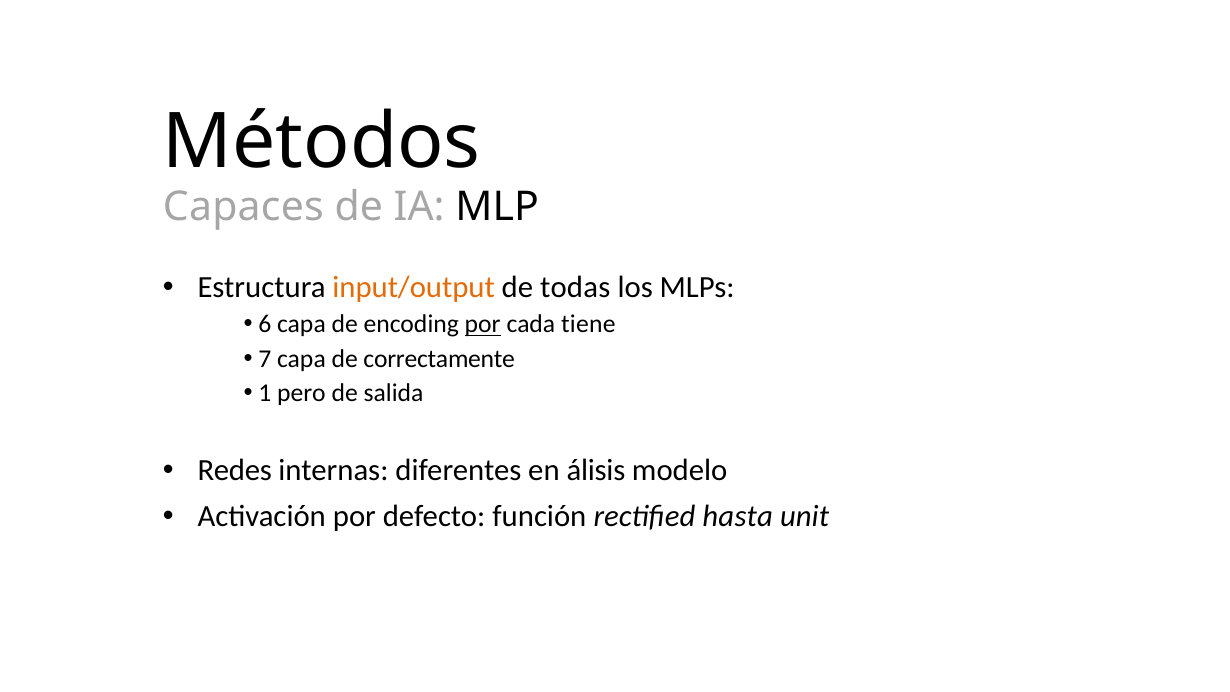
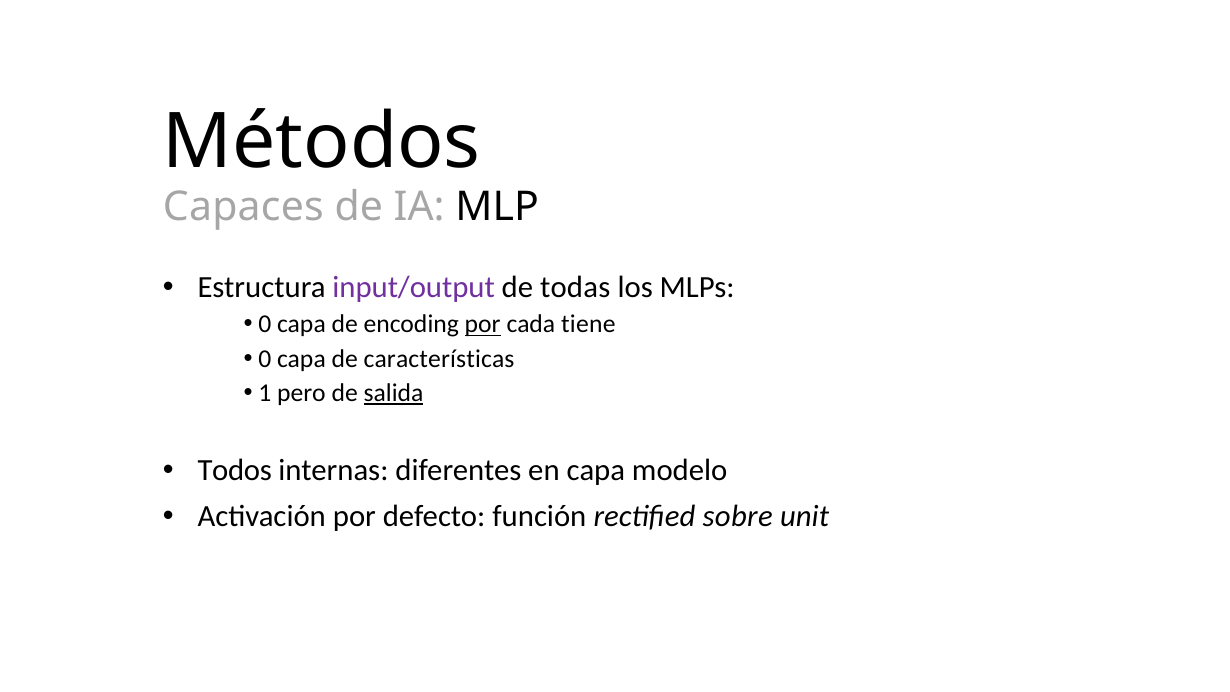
input/output colour: orange -> purple (414, 288)
6: 6 -> 0 (265, 324)
7: 7 -> 0 (265, 359)
correctamente: correctamente -> características (439, 359)
salida underline: none -> present (394, 393)
Redes: Redes -> Todos (235, 470)
en álisis: álisis -> capa (596, 470)
hasta: hasta -> sobre (738, 516)
